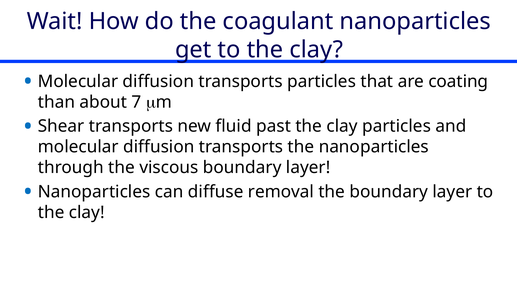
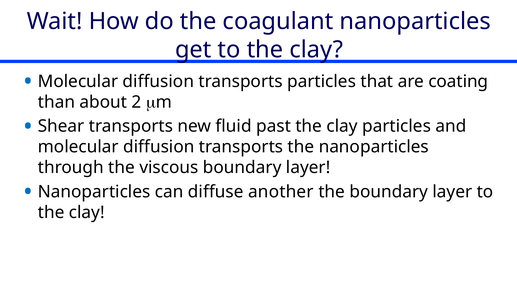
7: 7 -> 2 (136, 102)
removal: removal -> another (281, 192)
